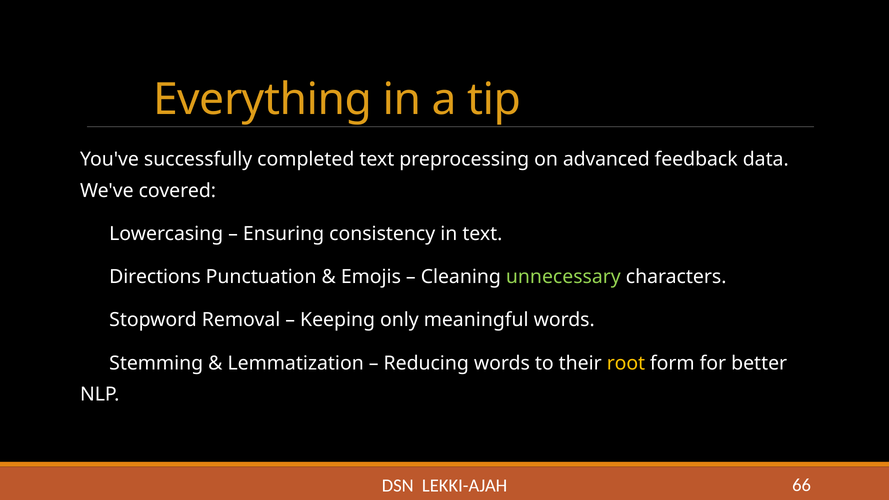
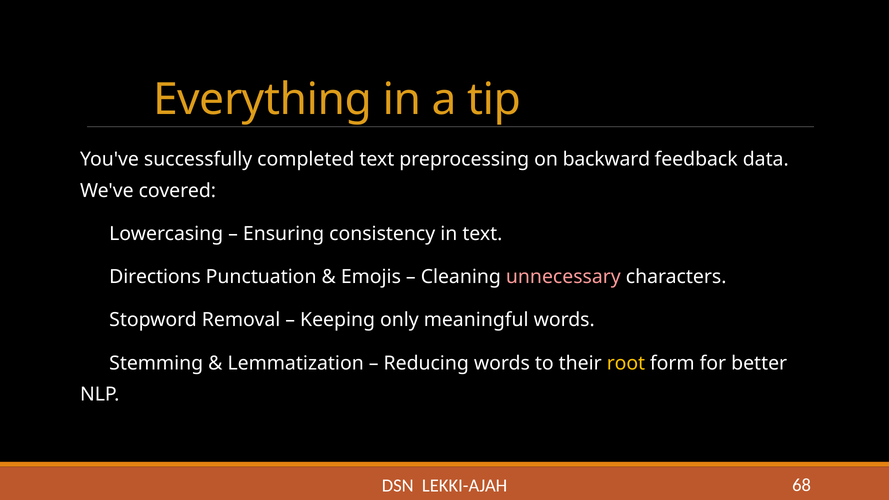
advanced: advanced -> backward (606, 159)
unnecessary colour: light green -> pink (563, 277)
66: 66 -> 68 (802, 485)
